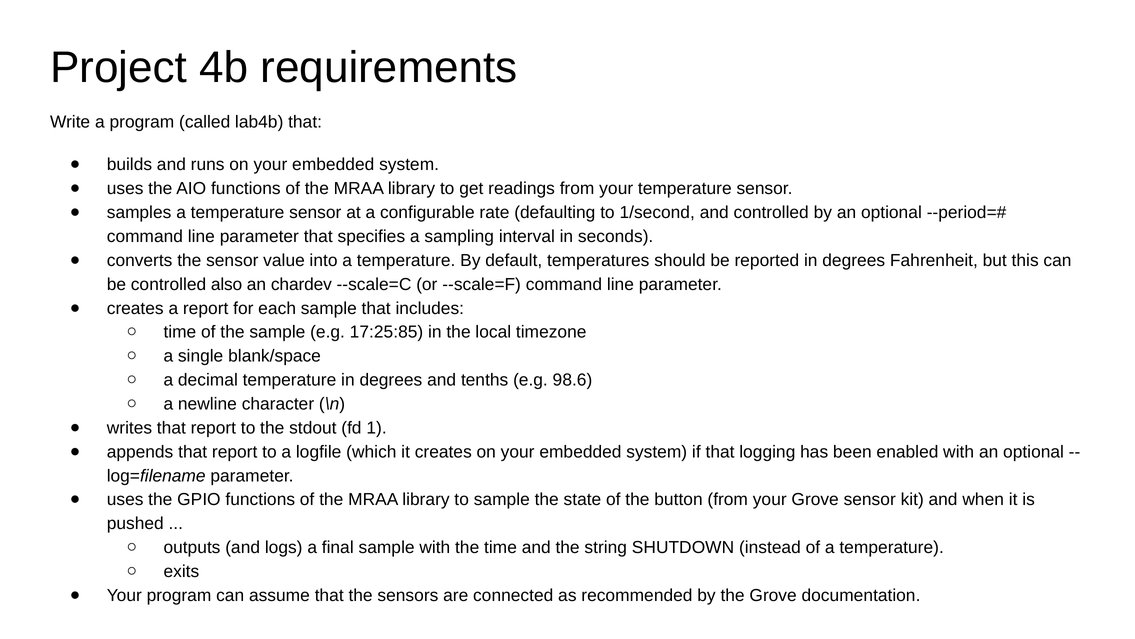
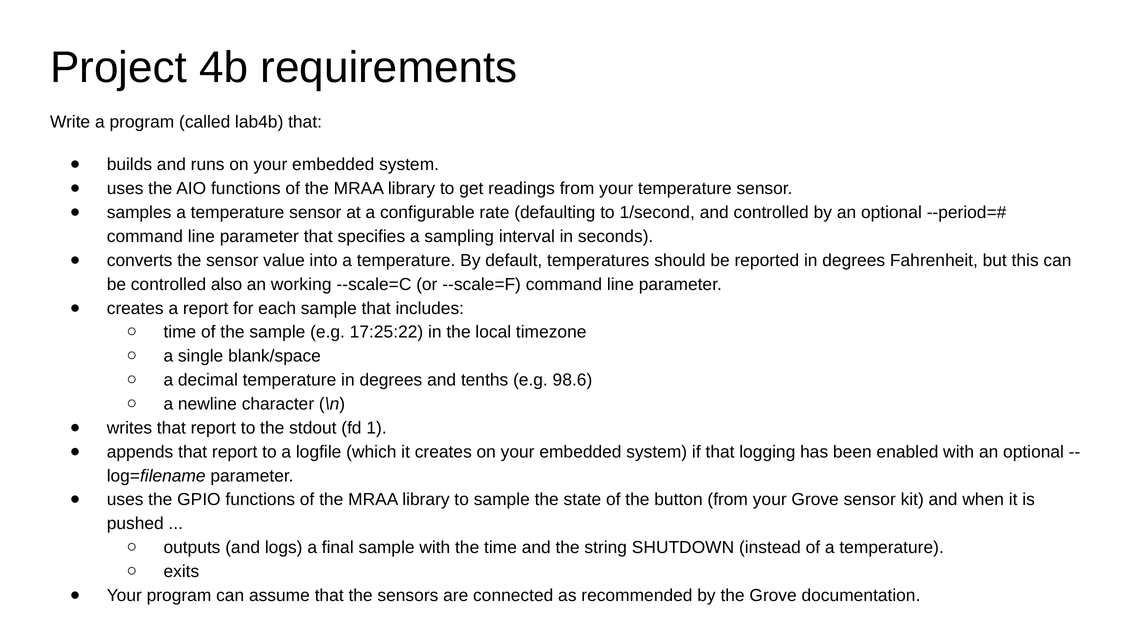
chardev: chardev -> working (301, 284)
17:25:85: 17:25:85 -> 17:25:22 (386, 332)
